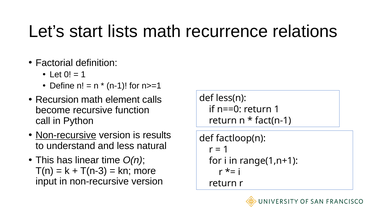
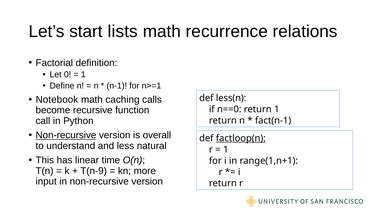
Recursion: Recursion -> Notebook (57, 100)
element: element -> caching (122, 100)
results: results -> overall (157, 135)
factloop(n underline: none -> present (241, 138)
T(n-3: T(n-3 -> T(n-9 (94, 171)
